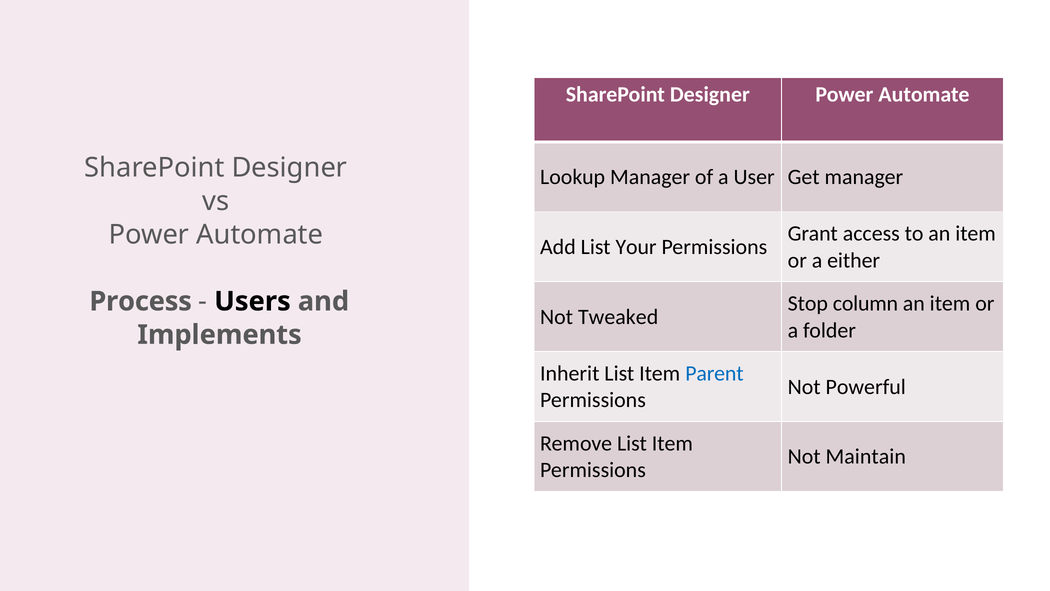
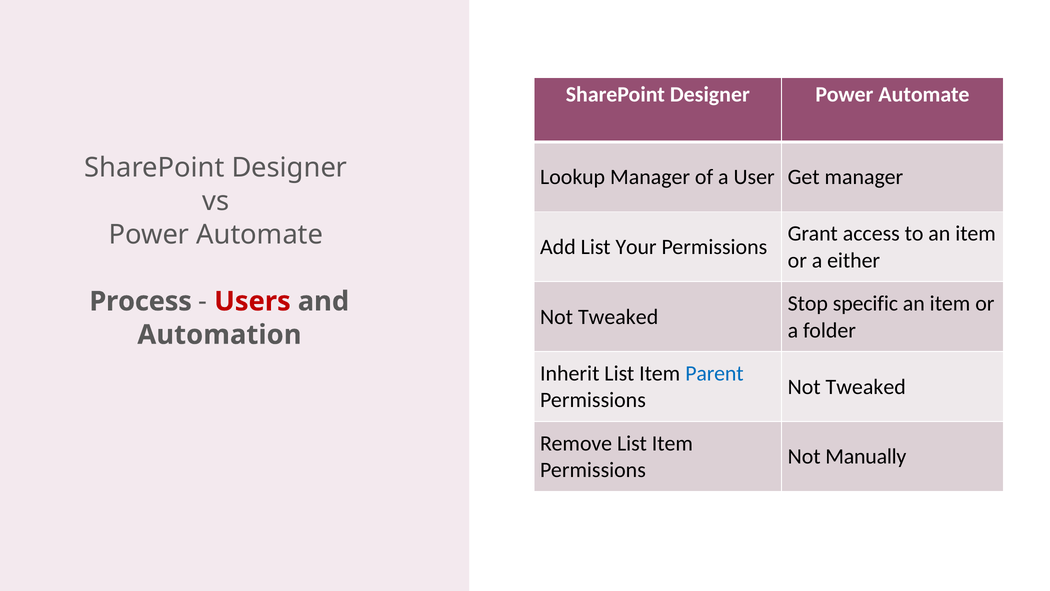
column: column -> specific (865, 303)
Users colour: black -> red (252, 301)
Implements: Implements -> Automation (219, 335)
Powerful: Powerful -> Tweaked (866, 387)
Maintain: Maintain -> Manually (866, 456)
